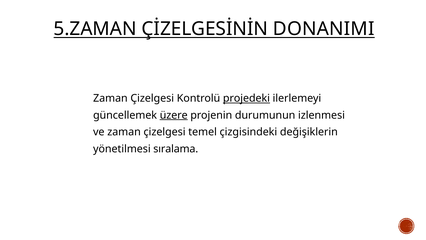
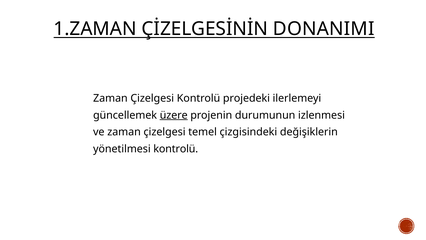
5.ZAMAN: 5.ZAMAN -> 1.ZAMAN (95, 29)
projedeki underline: present -> none (246, 98)
yönetilmesi sıralama: sıralama -> kontrolü (176, 149)
